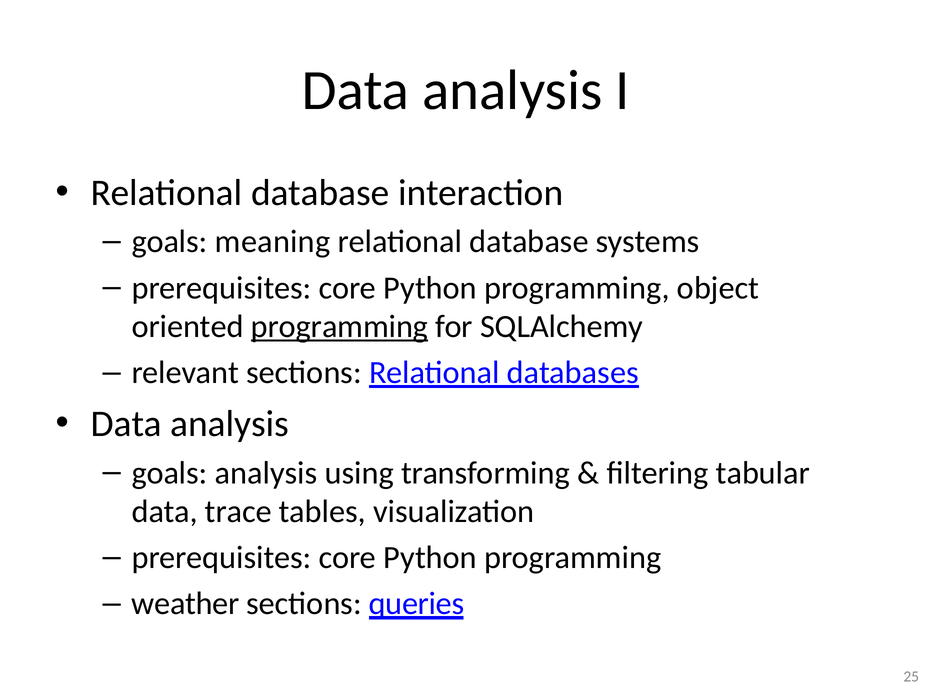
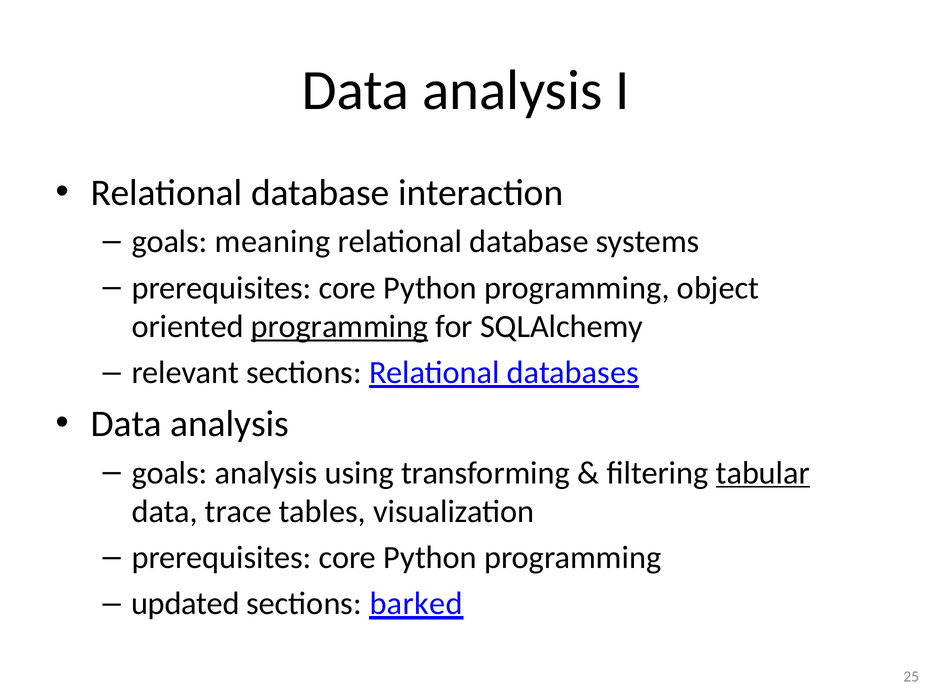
tabular underline: none -> present (763, 473)
weather: weather -> updated (185, 604)
queries: queries -> barked (416, 604)
